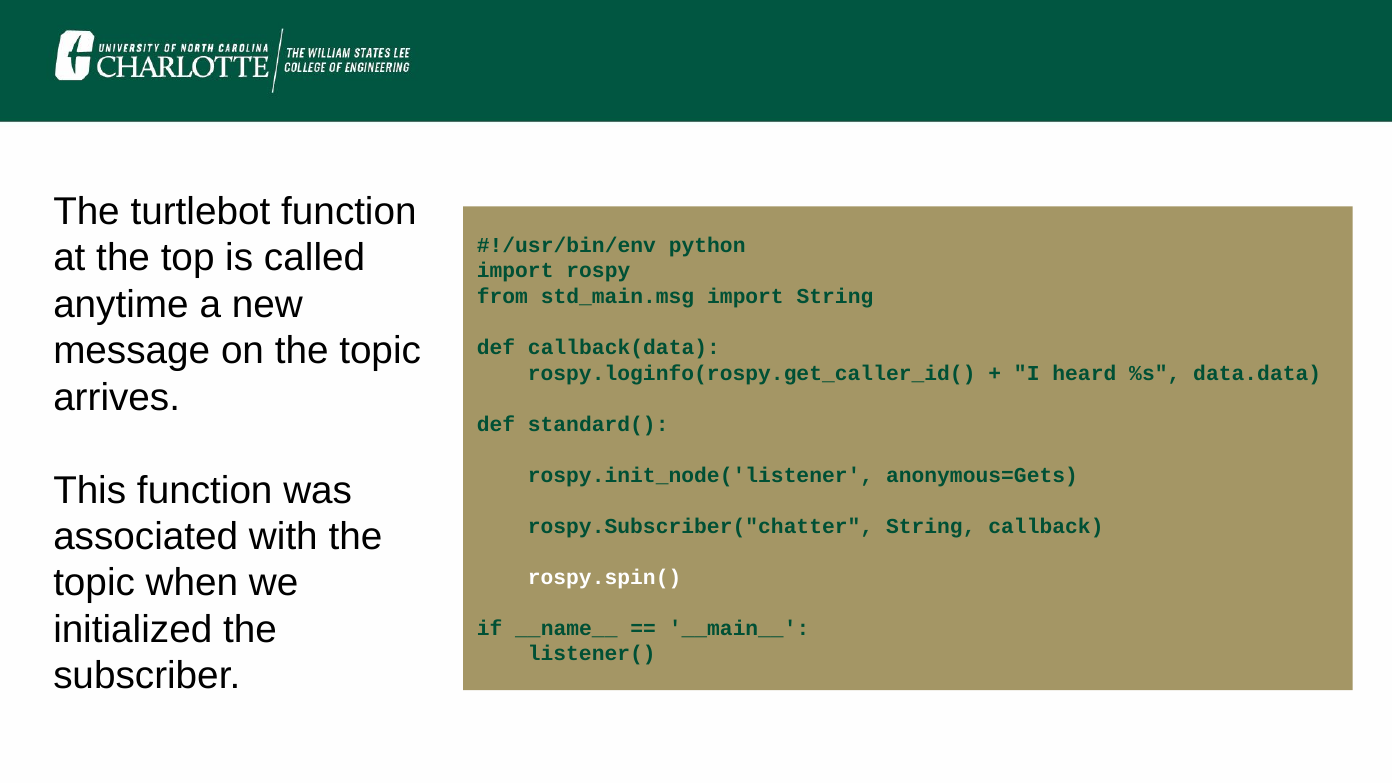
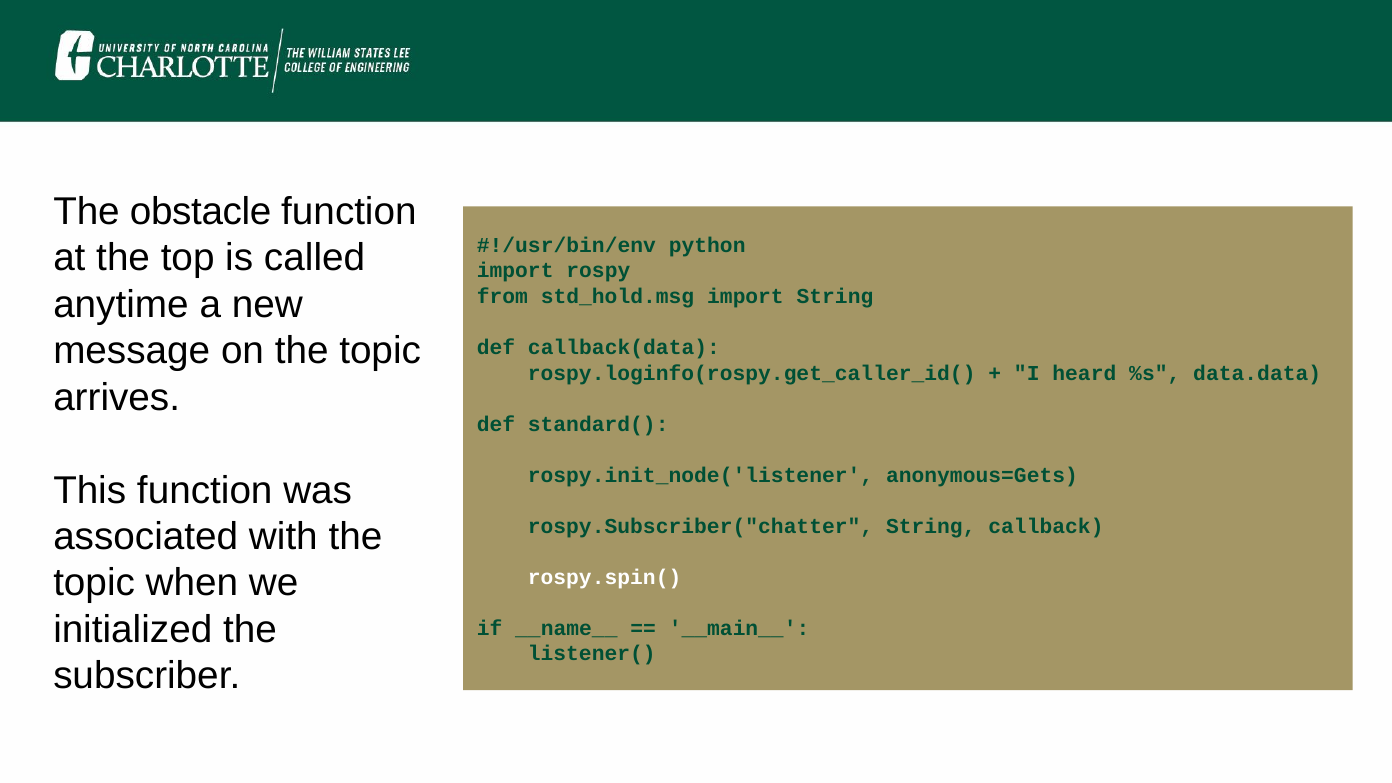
turtlebot: turtlebot -> obstacle (201, 212)
std_main.msg: std_main.msg -> std_hold.msg (618, 296)
